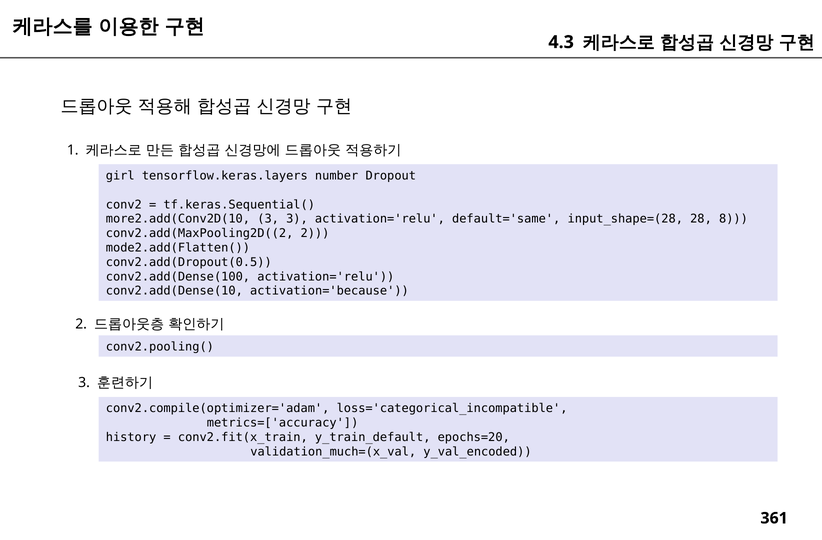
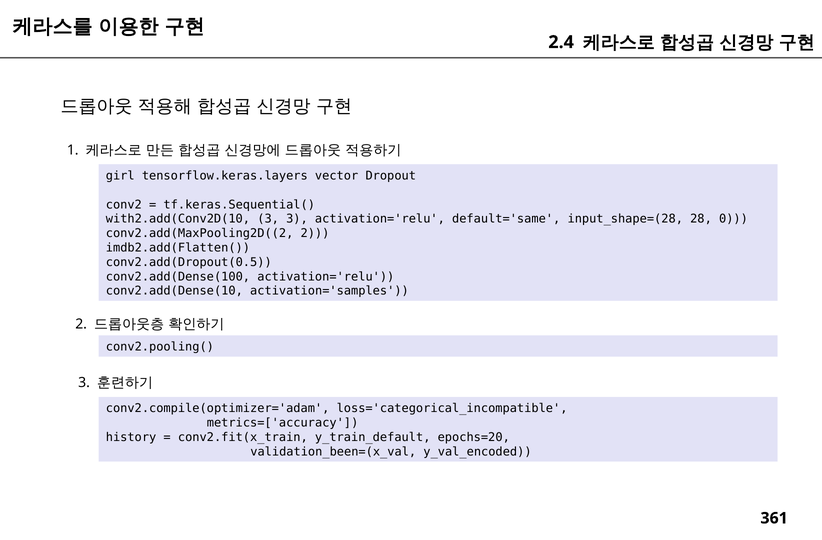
4.3: 4.3 -> 2.4 (561, 42)
number: number -> vector (337, 176)
more2.add(Conv2D(10: more2.add(Conv2D(10 -> with2.add(Conv2D(10 (178, 219)
8: 8 -> 0 (733, 219)
mode2.add(Flatten(: mode2.add(Flatten( -> imdb2.add(Flatten( (178, 248)
activation='because: activation='because -> activation='samples (329, 291)
validation_much=(x_val: validation_much=(x_val -> validation_been=(x_val (333, 452)
